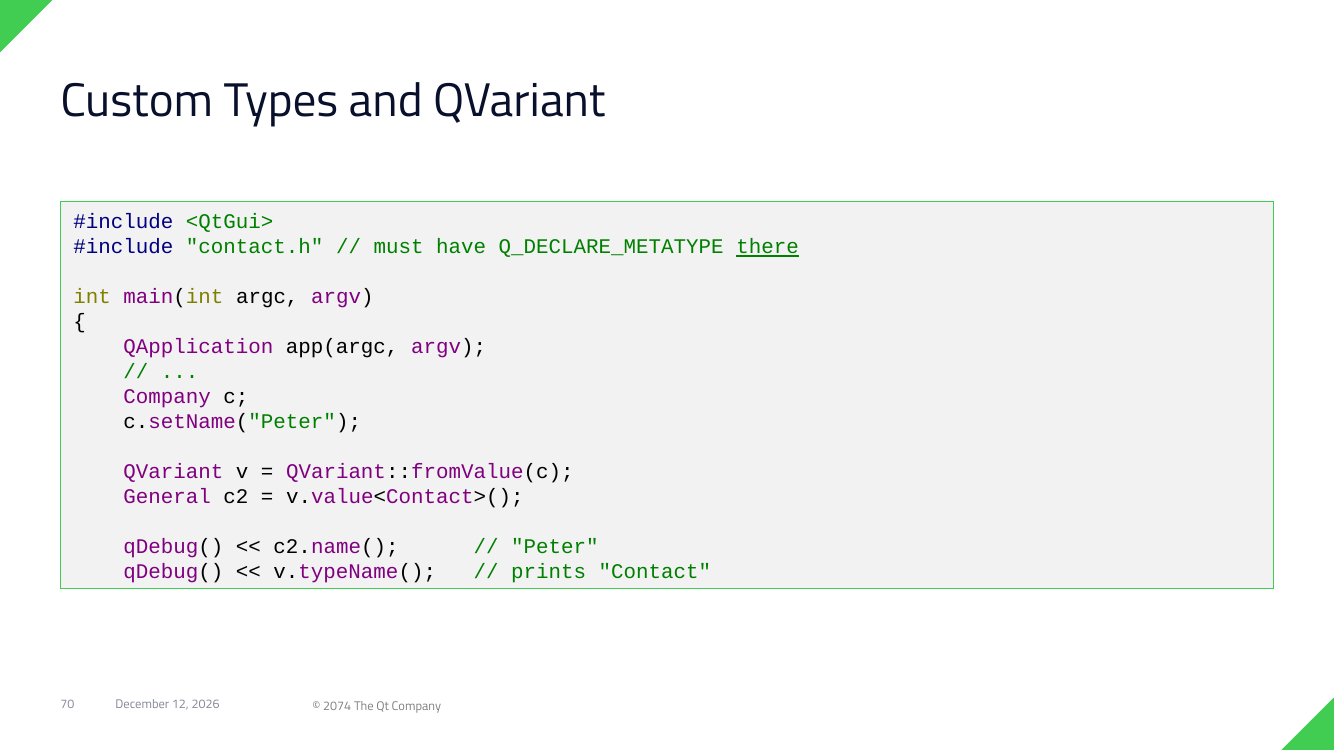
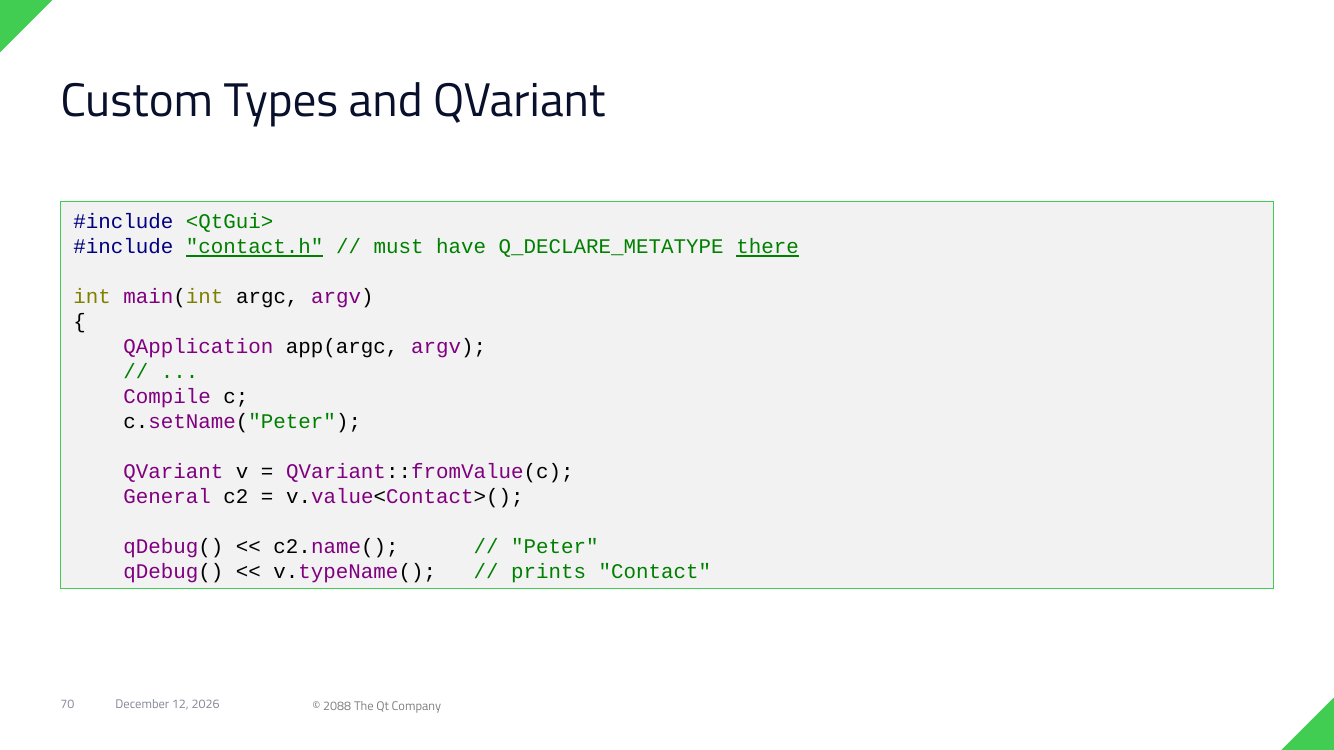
contact.h underline: none -> present (255, 247)
Company: Company -> Compile (167, 397)
2074: 2074 -> 2088 (337, 707)
